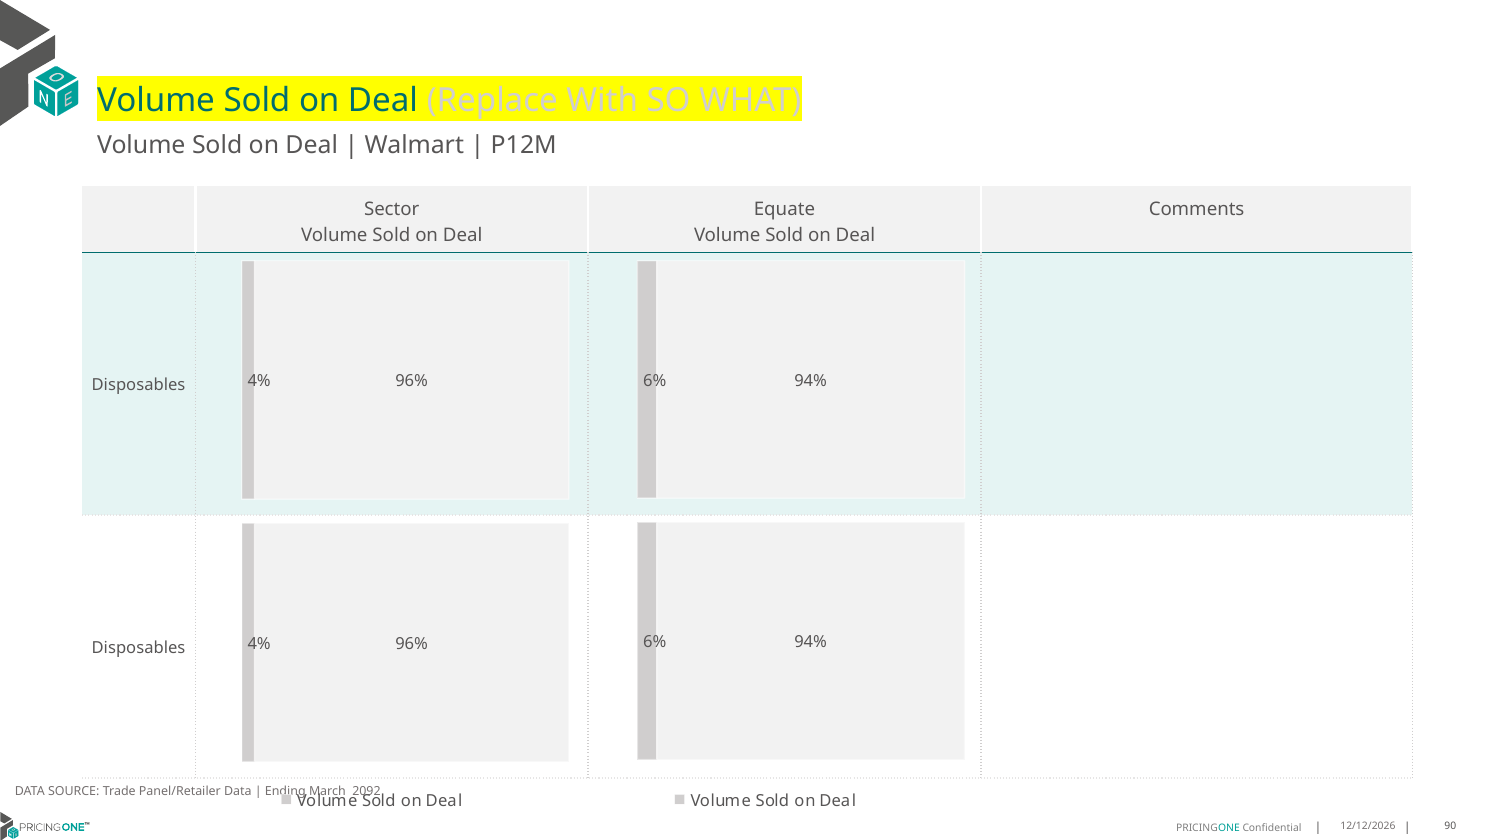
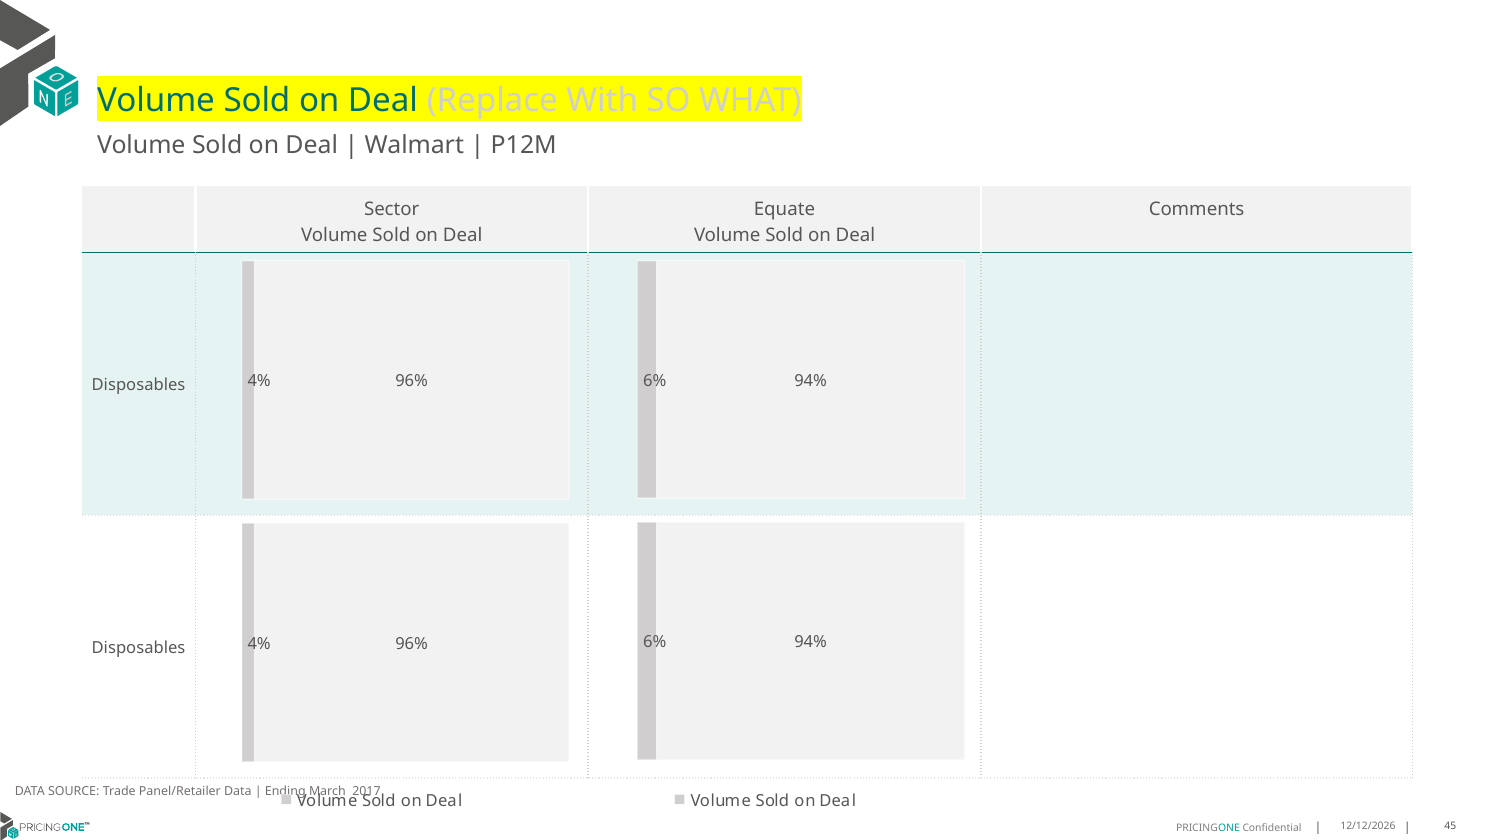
2092: 2092 -> 2017 (367, 791)
90: 90 -> 45 (1450, 826)
